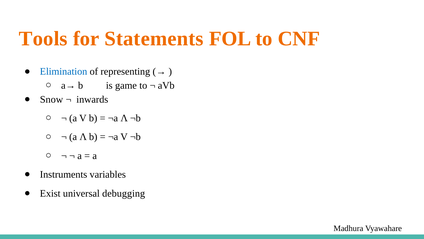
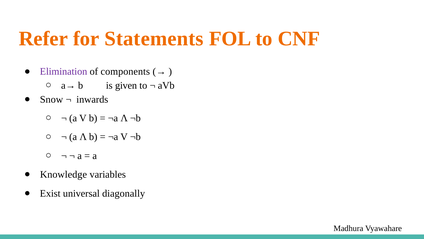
Tools: Tools -> Refer (43, 39)
Elimination colour: blue -> purple (64, 71)
representing: representing -> components (125, 71)
game: game -> given (126, 85)
Instruments: Instruments -> Knowledge (63, 174)
debugging: debugging -> diagonally (124, 193)
